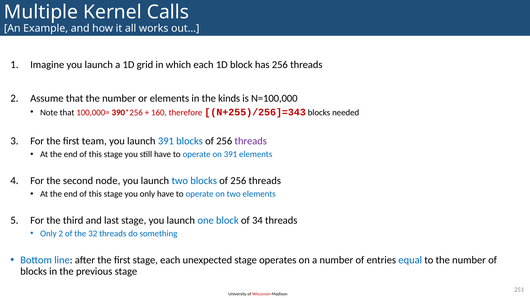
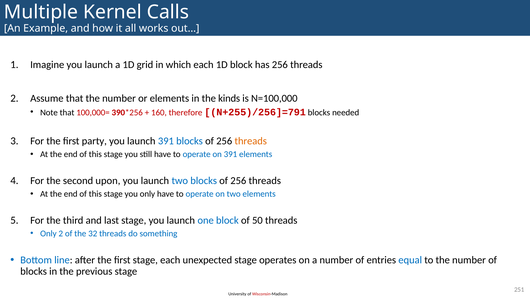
N+255)/256]=343: N+255)/256]=343 -> N+255)/256]=791 (255, 112)
team: team -> party (94, 141)
threads colour: purple -> orange (251, 141)
node: node -> upon (108, 181)
34: 34 -> 50 (257, 220)
